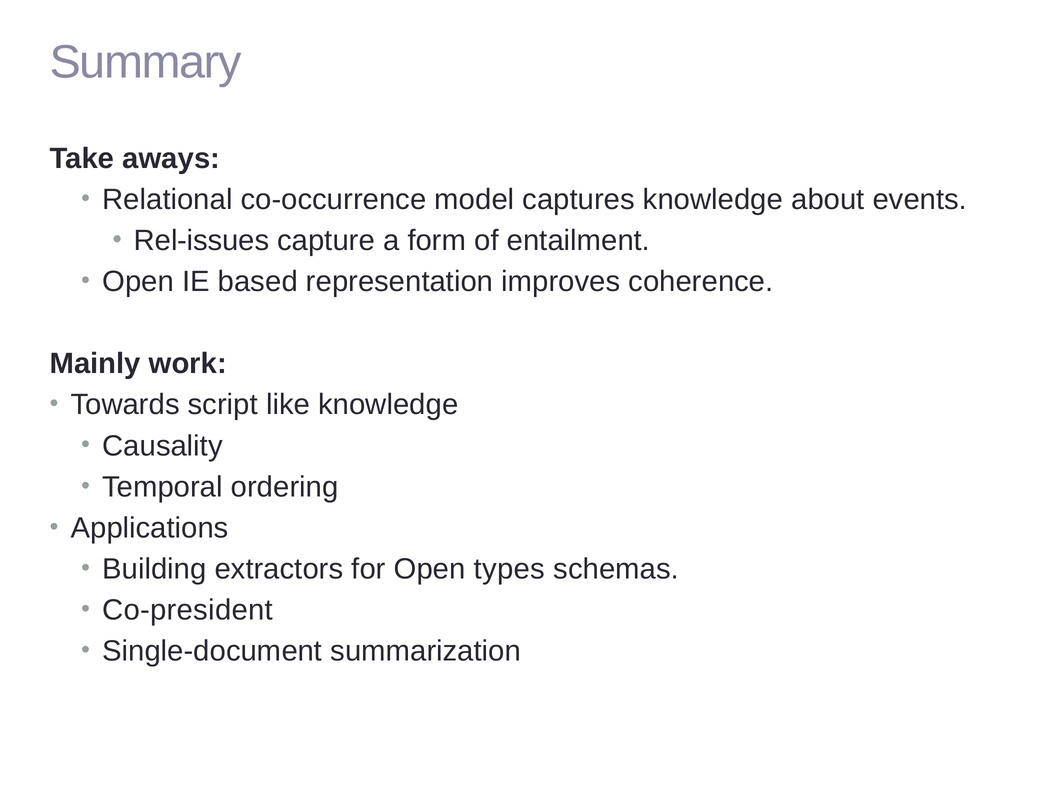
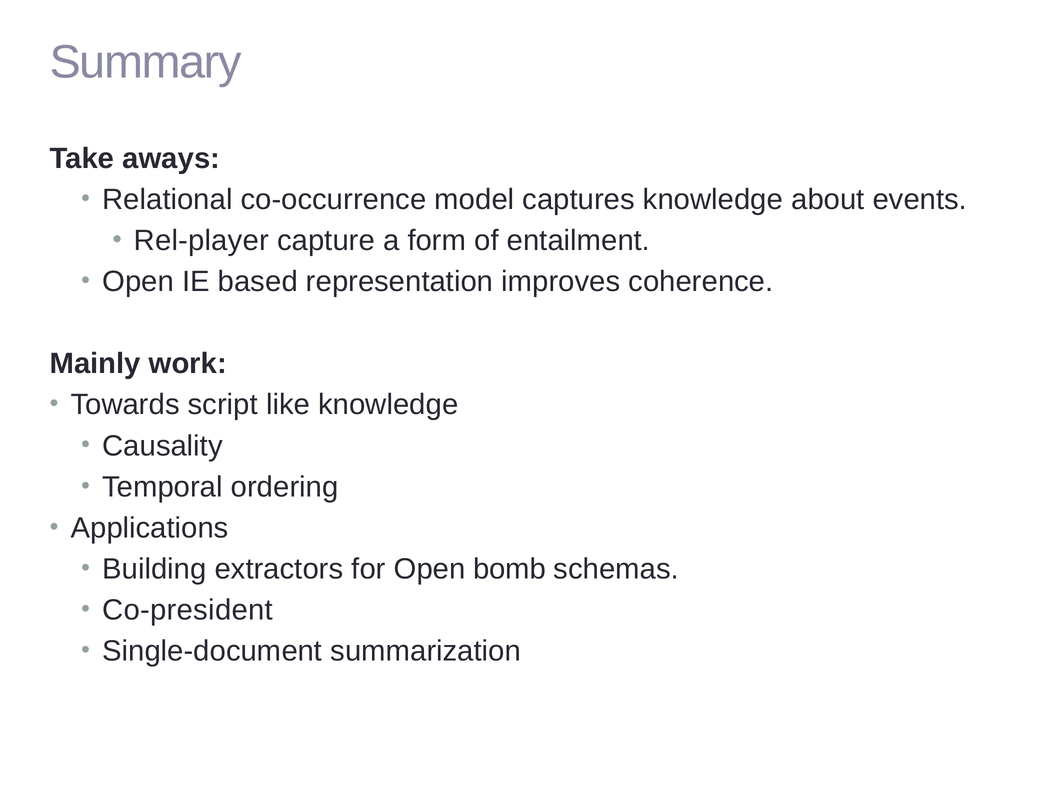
Rel-issues: Rel-issues -> Rel-player (201, 240)
types: types -> bomb (510, 569)
